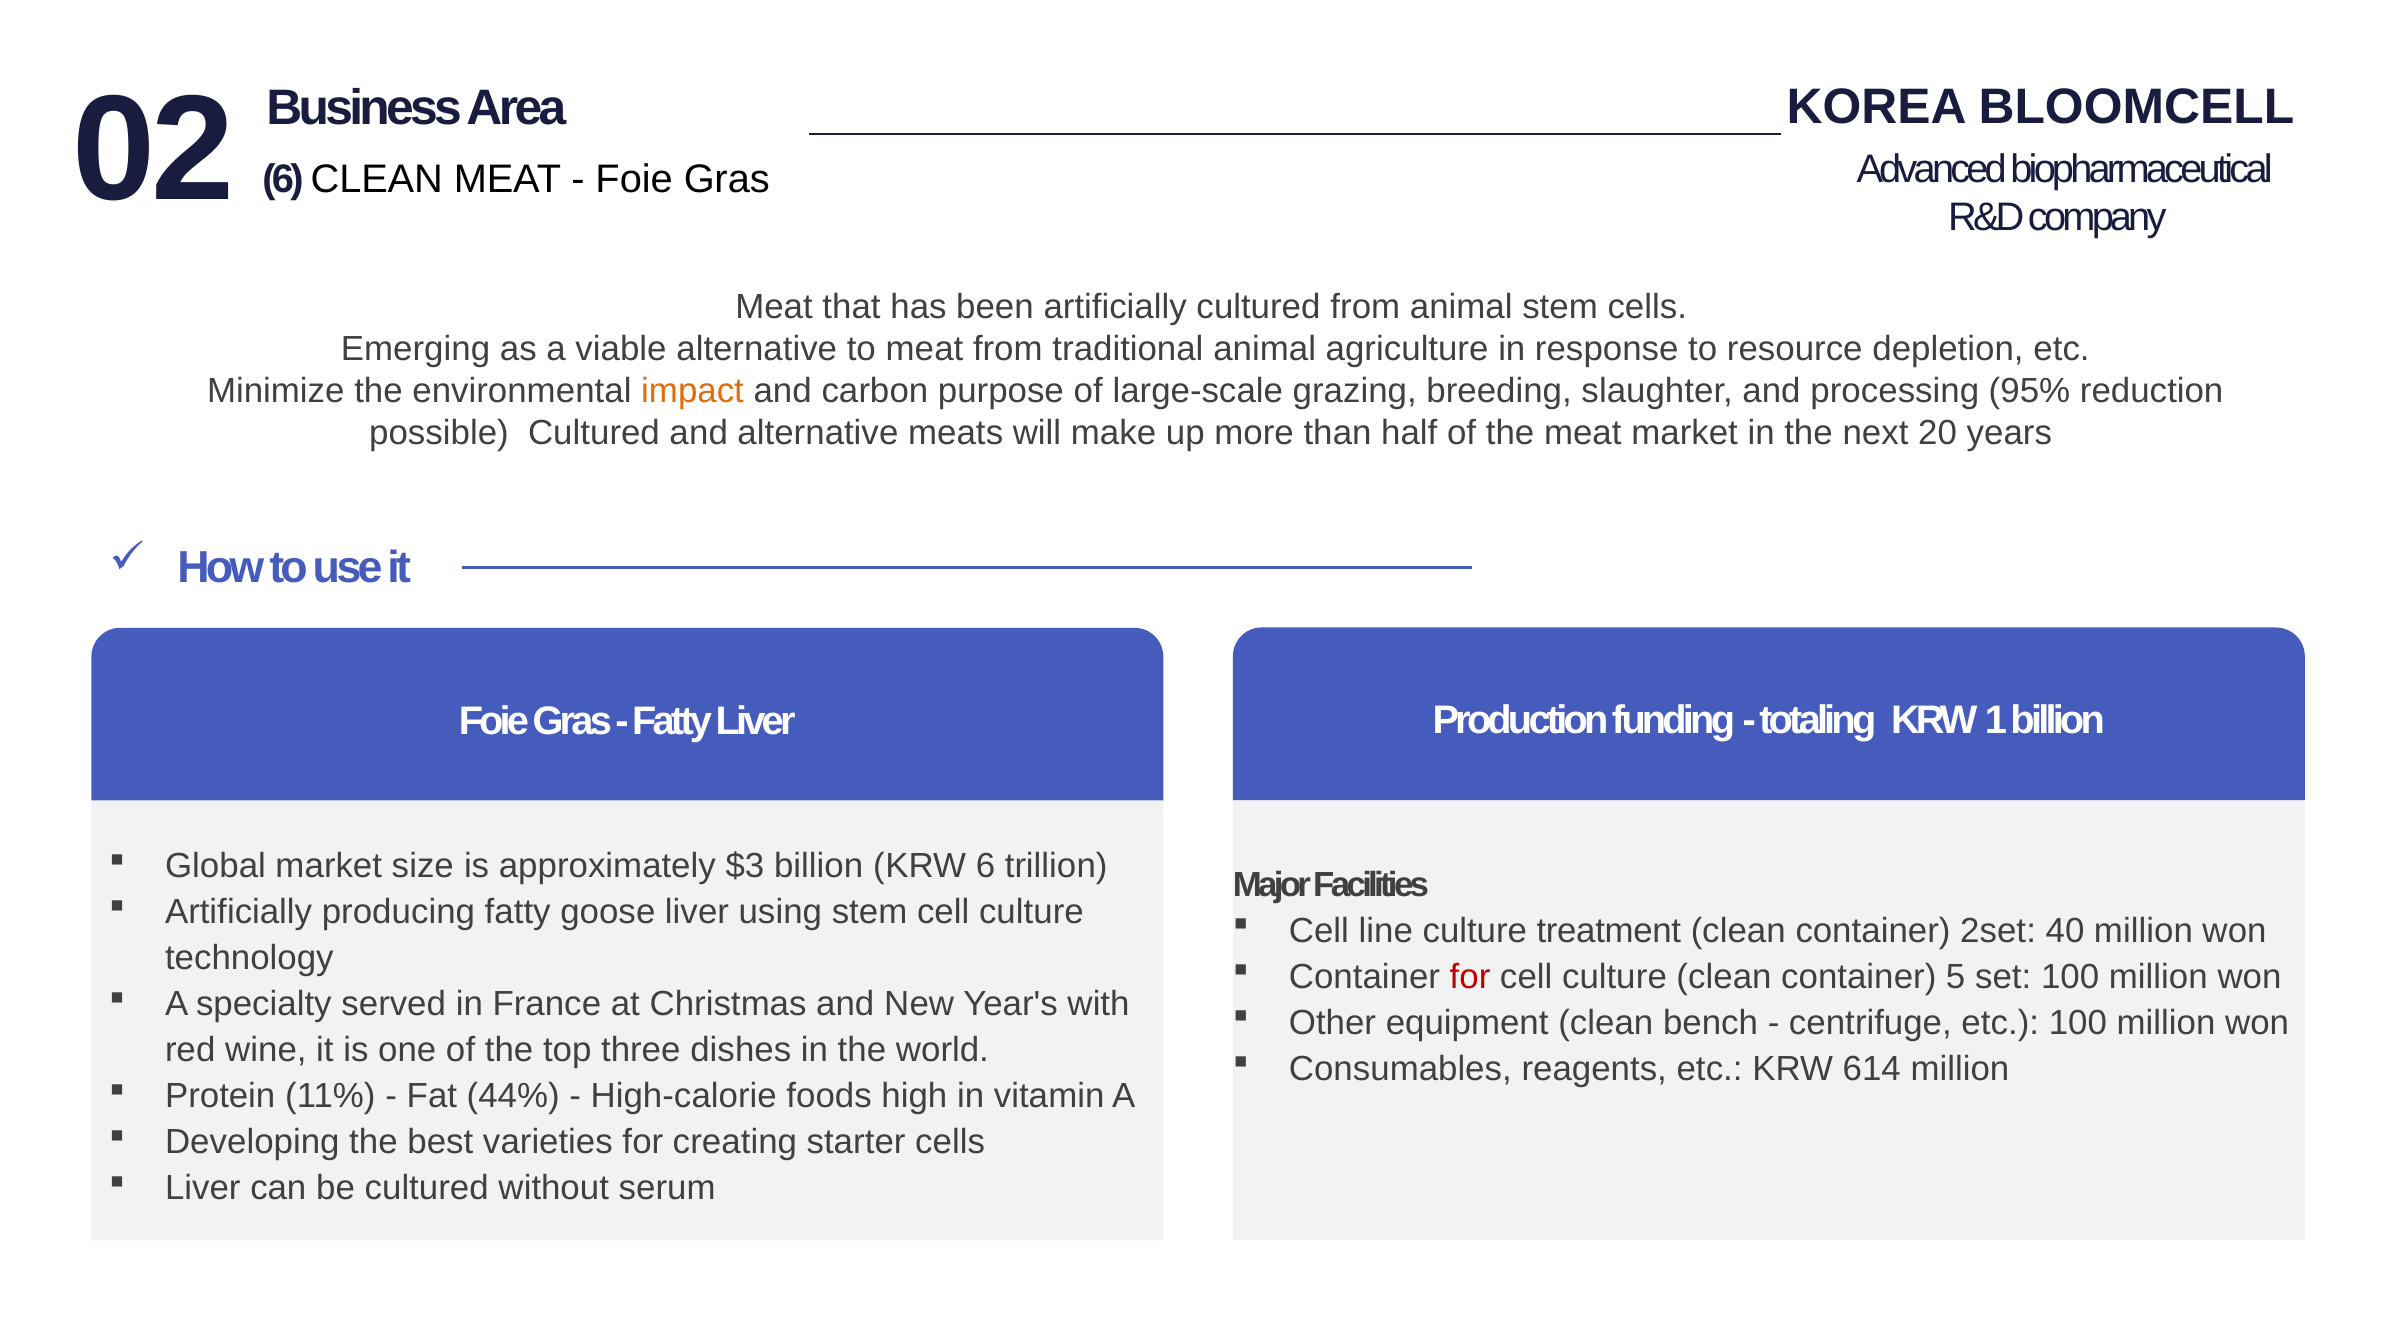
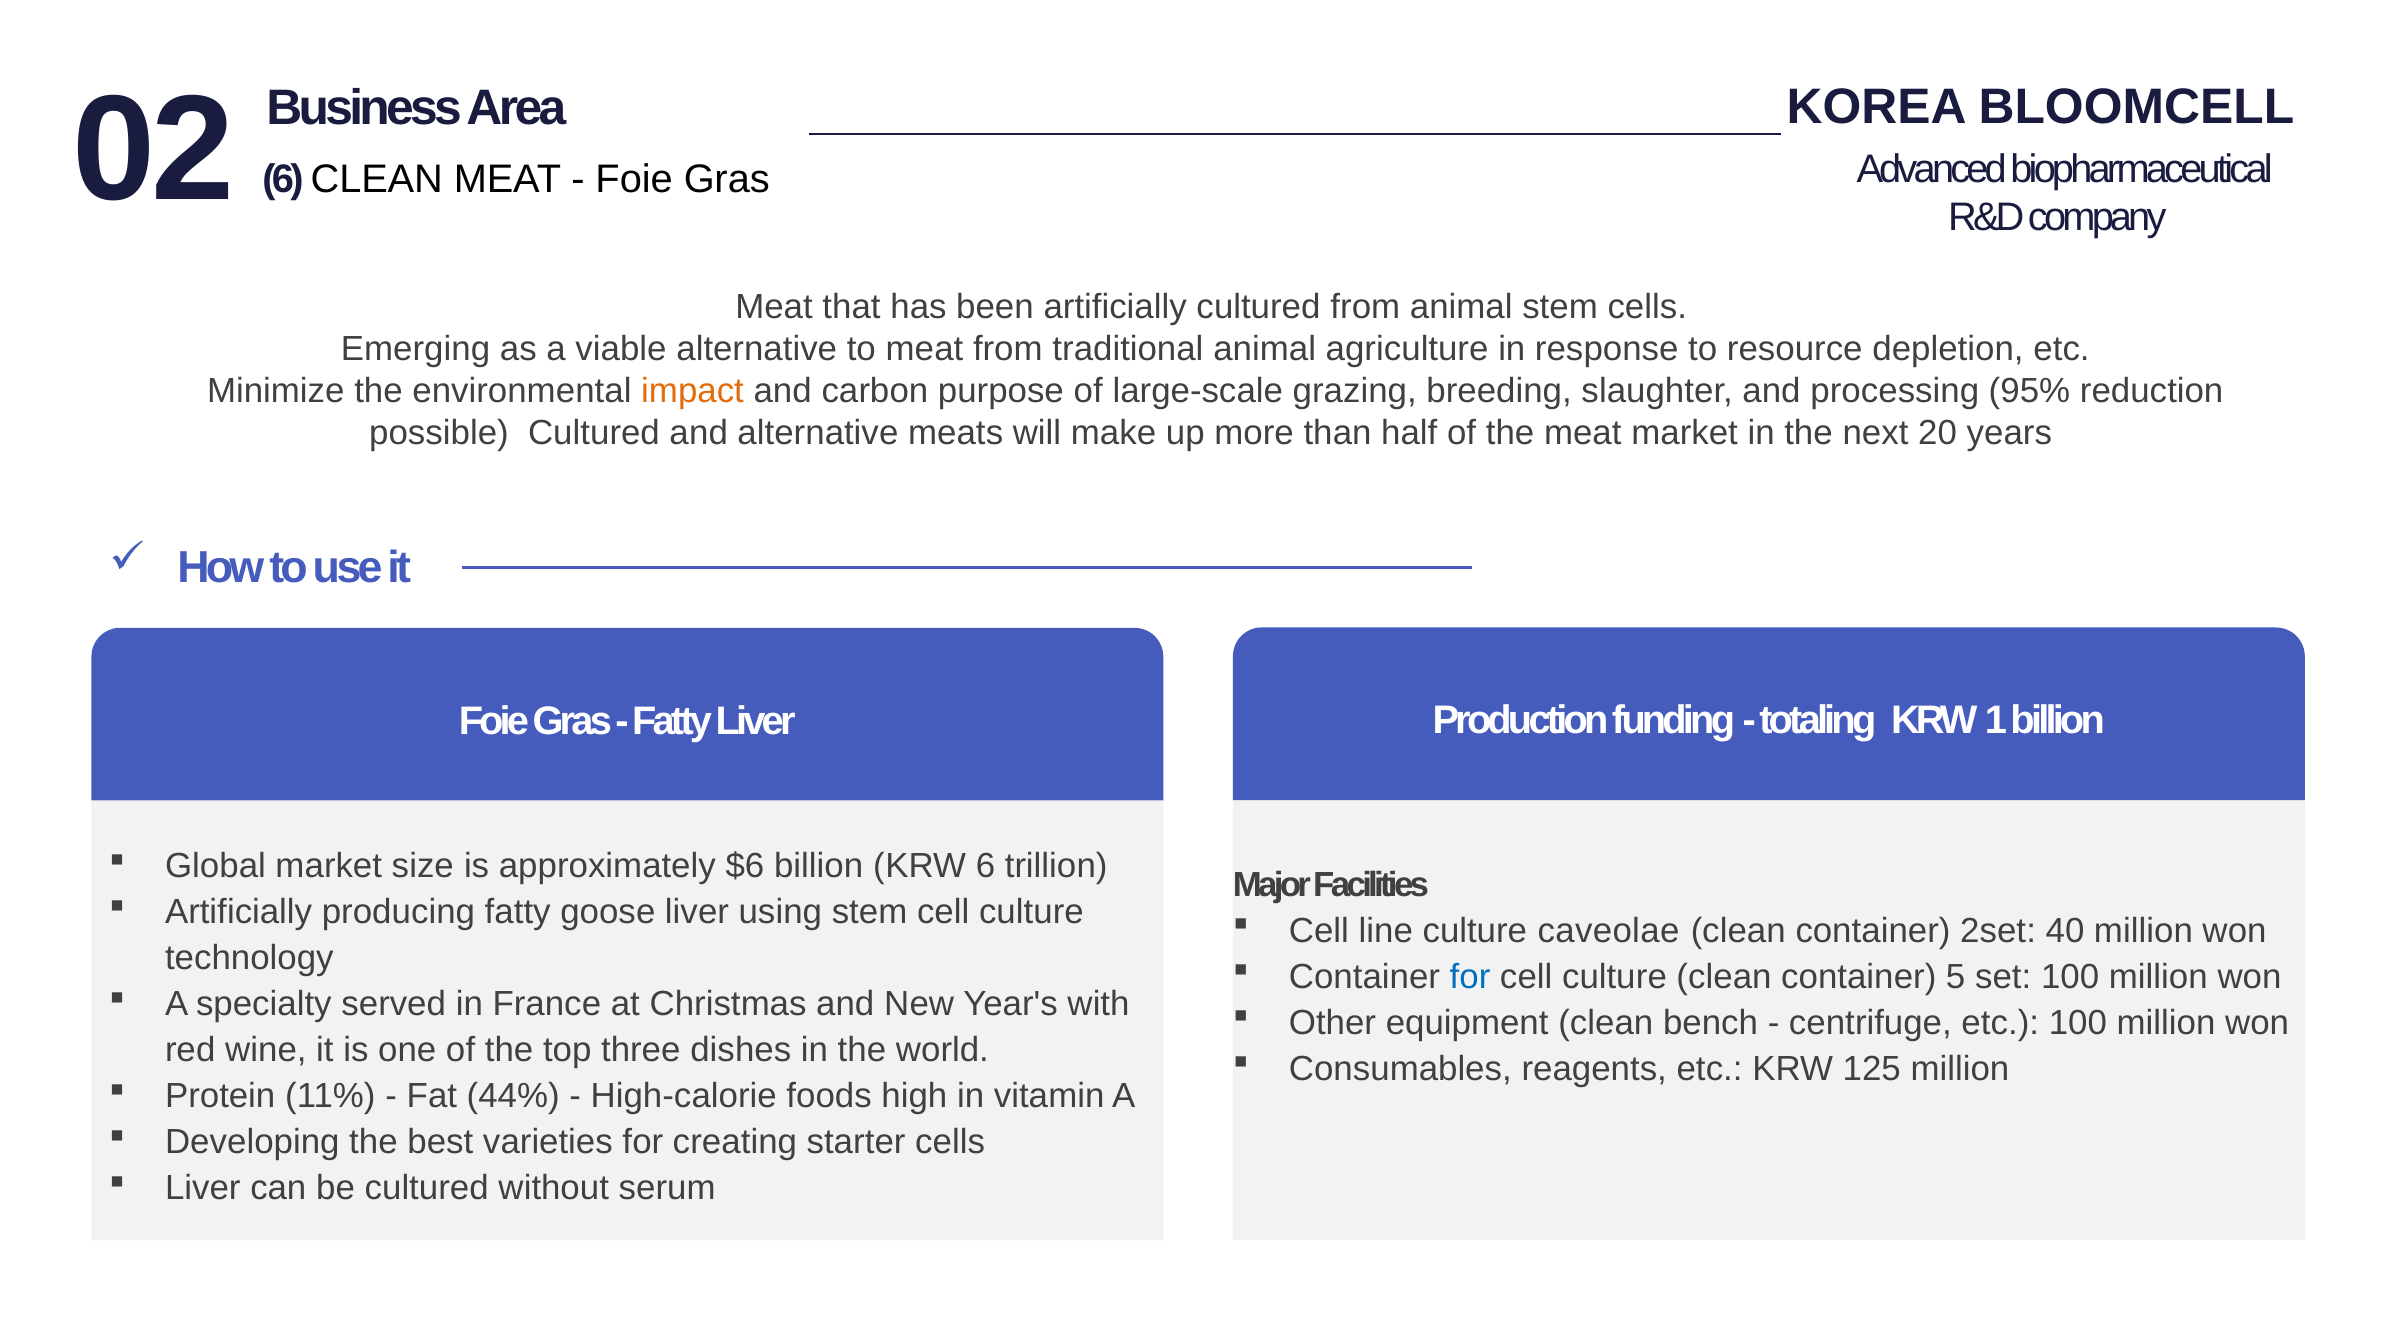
$3: $3 -> $6 (745, 866)
treatment: treatment -> caveolae (1608, 931)
for colour: red -> blue (1470, 977)
614: 614 -> 125 (1872, 1069)
